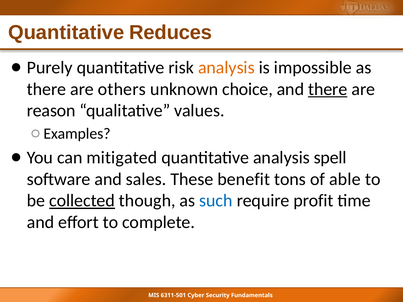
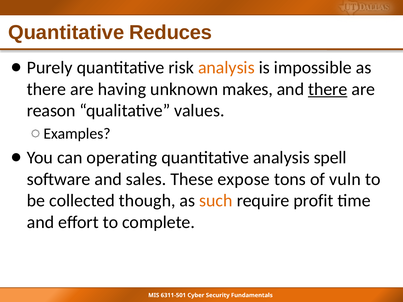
others: others -> having (122, 89)
choice: choice -> makes (248, 89)
mitigated: mitigated -> operating (122, 158)
benefit: benefit -> expose (244, 179)
able: able -> vuln (345, 179)
collected underline: present -> none (82, 201)
such colour: blue -> orange (216, 201)
